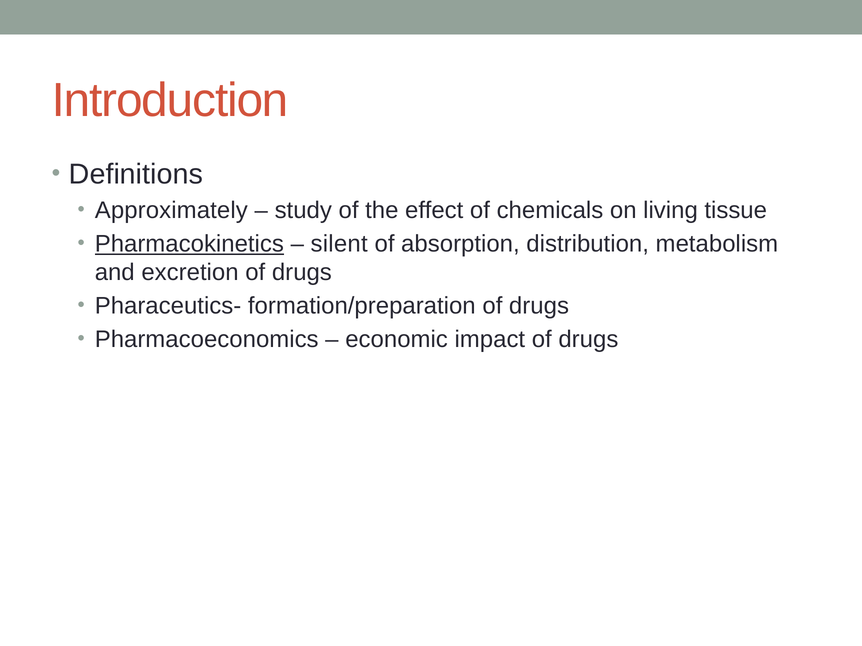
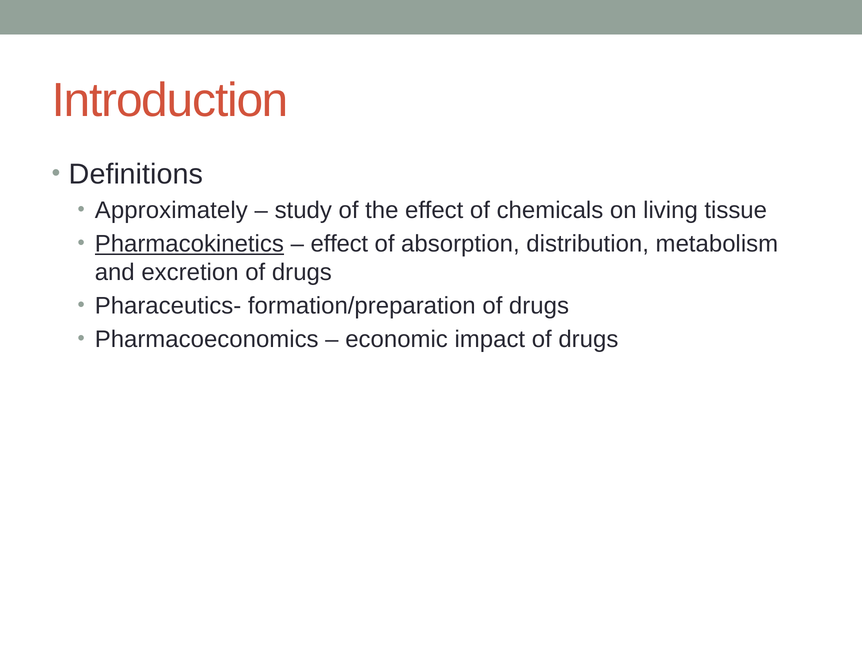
silent: silent -> effect (339, 244)
